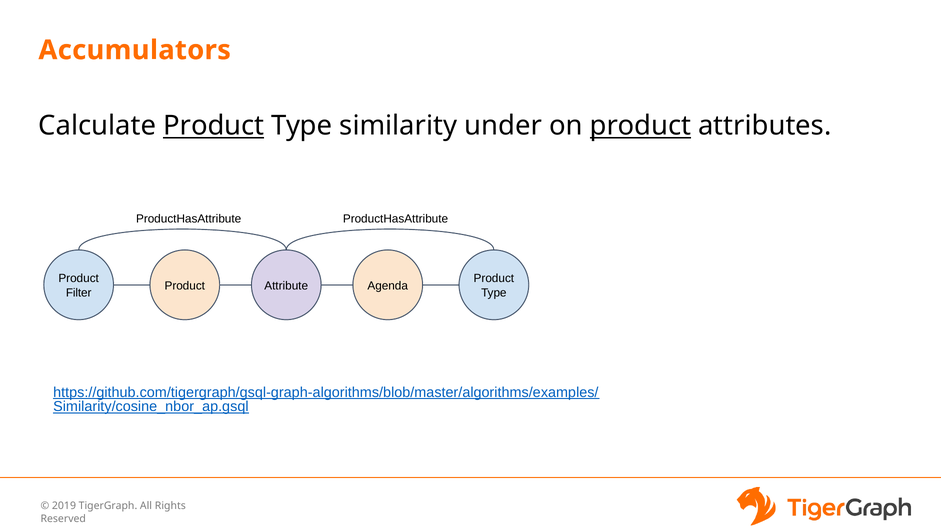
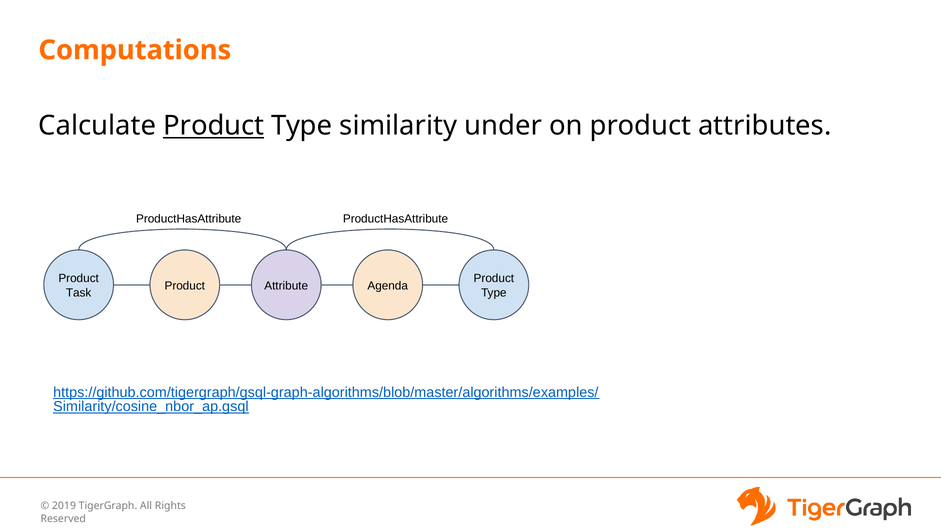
Accumulators: Accumulators -> Computations (135, 50)
product underline: present -> none (640, 126)
Filter: Filter -> Task (79, 292)
